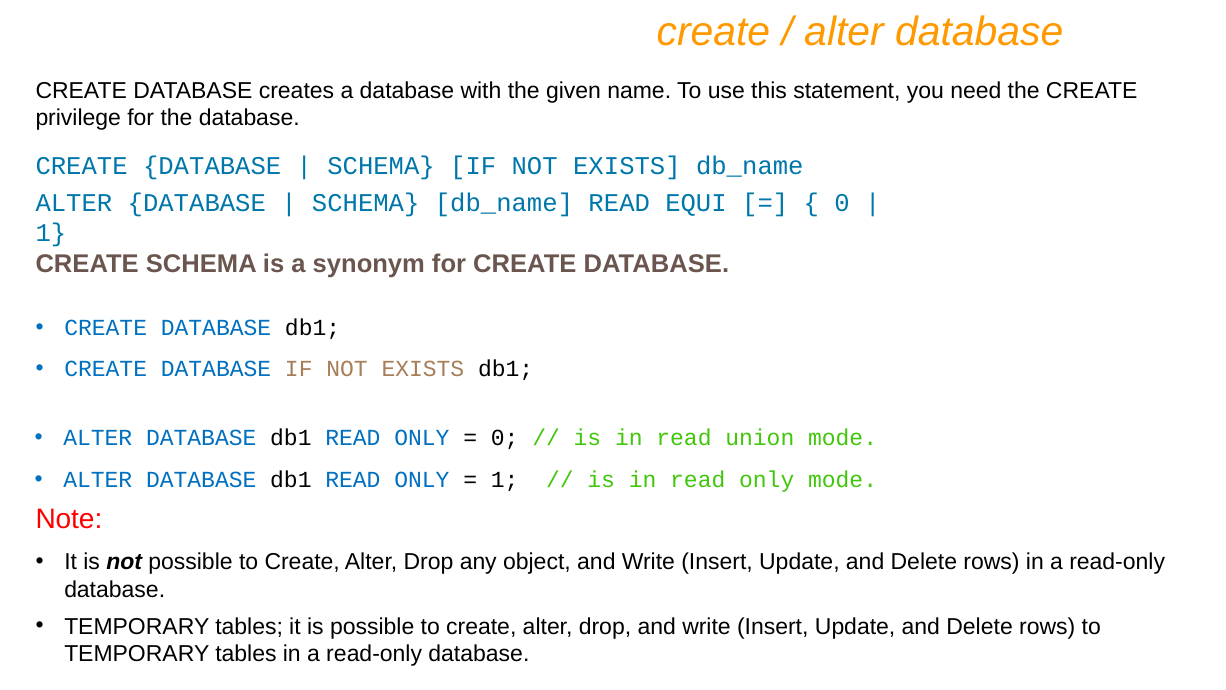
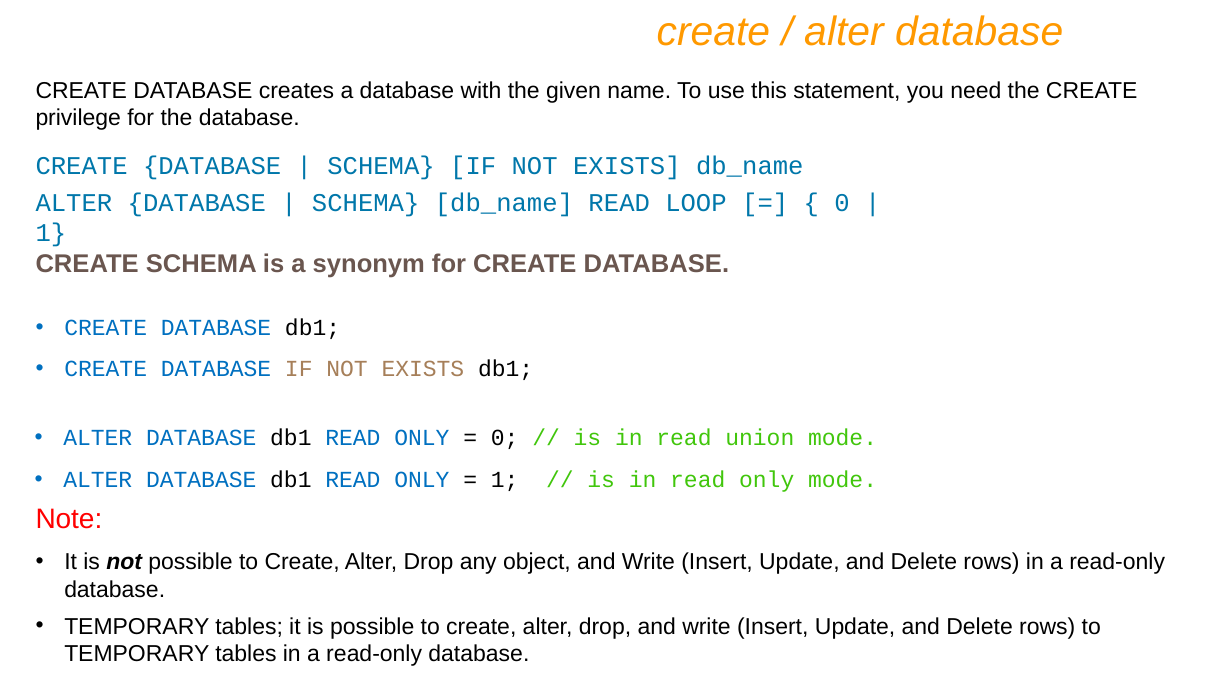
EQUI: EQUI -> LOOP (696, 203)
